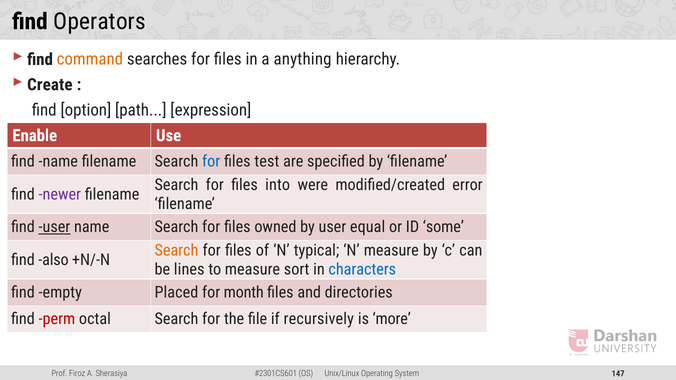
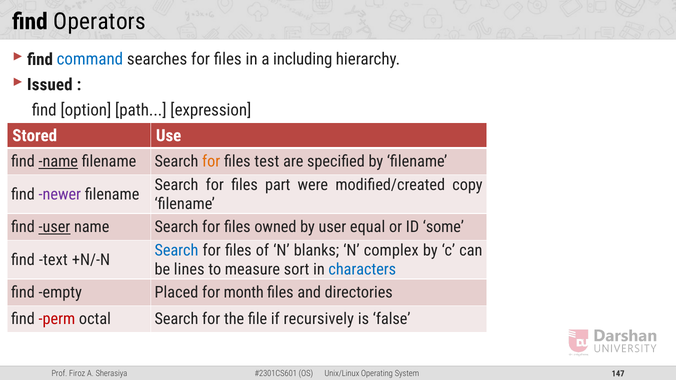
command colour: orange -> blue (90, 59)
anything: anything -> including (303, 59)
Create: Create -> Issued (50, 85)
Enable: Enable -> Stored (35, 136)
name underline: none -> present (58, 162)
for colour: blue -> orange (211, 162)
into: into -> part (278, 185)
error: error -> copy (467, 185)
Search colour: orange -> blue (176, 250)
typical: typical -> blanks (316, 250)
N measure: measure -> complex (391, 250)
also: also -> text (53, 260)
more: more -> false (392, 319)
